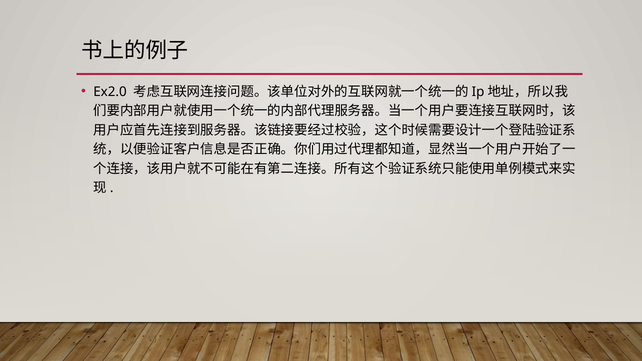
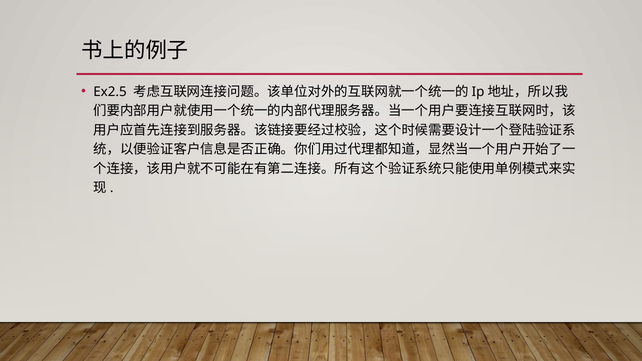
Ex2.0: Ex2.0 -> Ex2.5 (110, 92)
